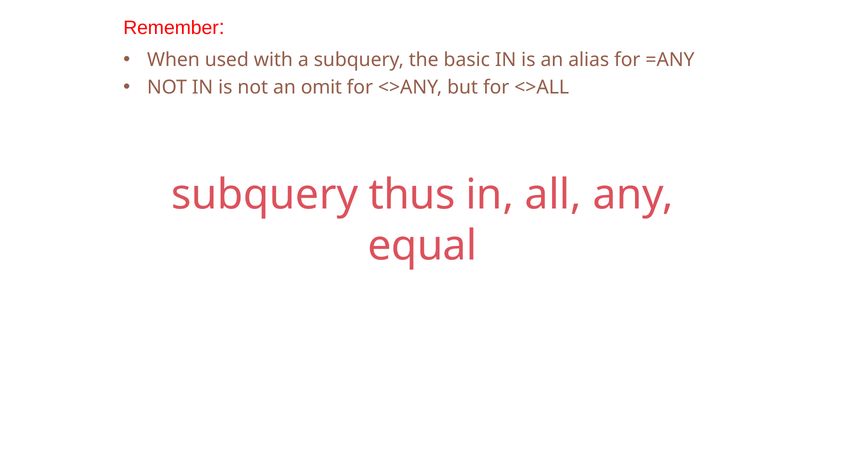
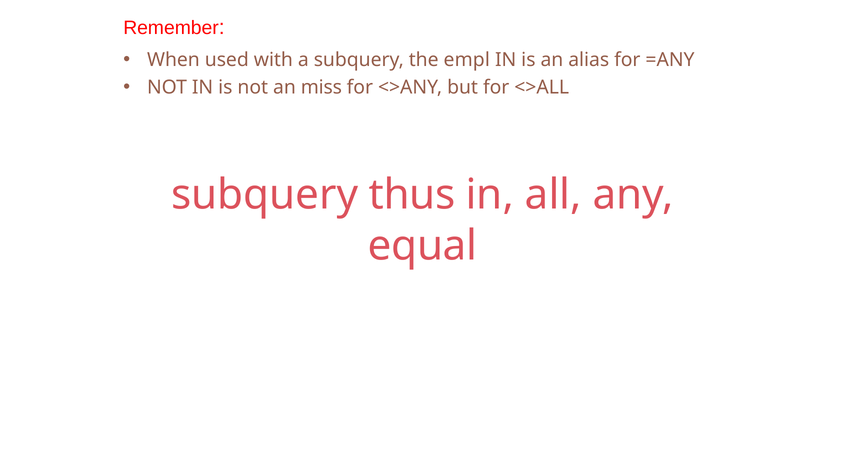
basic: basic -> empl (467, 60)
omit: omit -> miss (321, 88)
